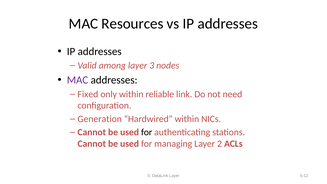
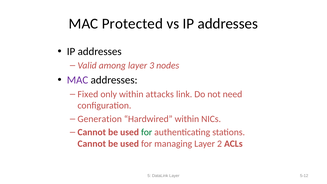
Resources: Resources -> Protected (132, 24)
reliable: reliable -> attacks (160, 94)
for colour: black -> green (147, 132)
